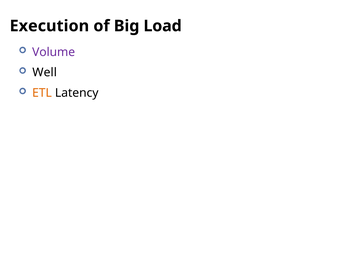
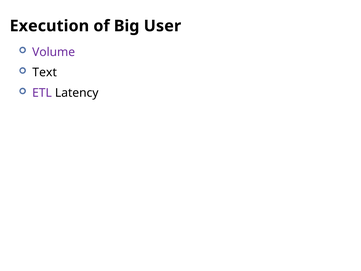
Load: Load -> User (162, 26)
Well: Well -> Text (45, 72)
ETL colour: orange -> purple (42, 93)
